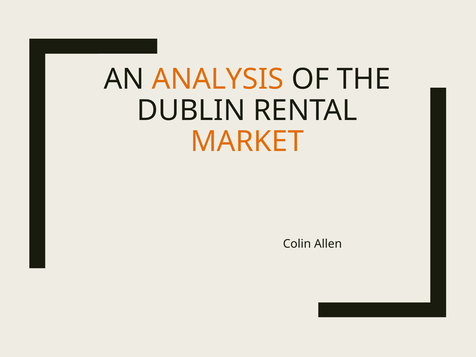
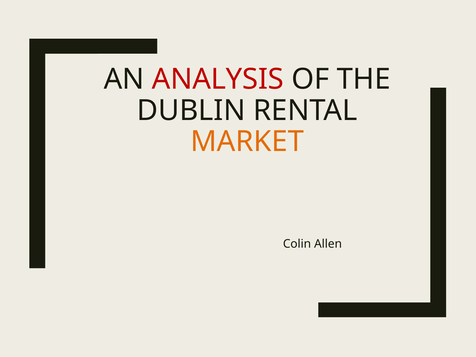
ANALYSIS colour: orange -> red (218, 79)
